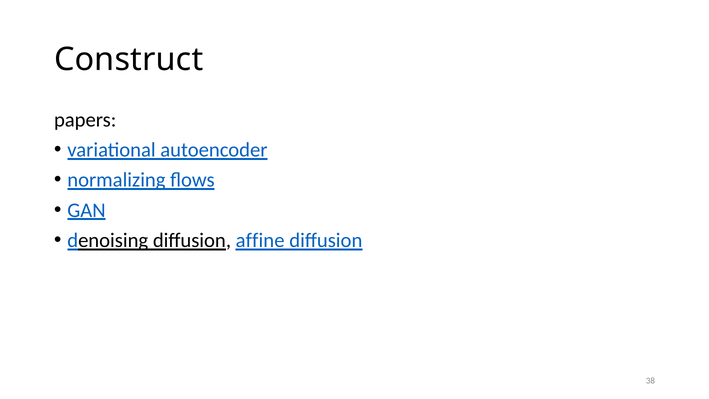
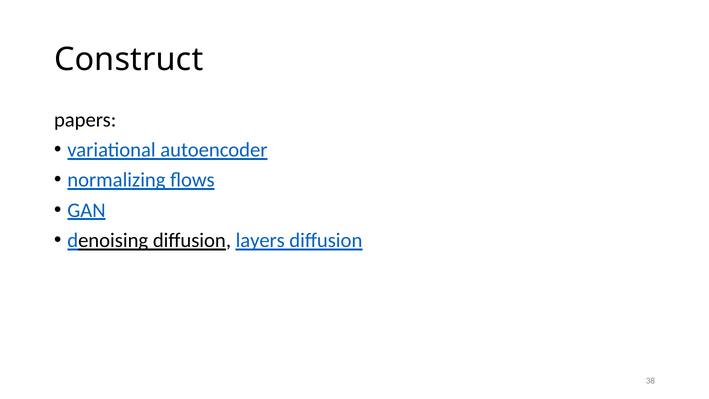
affine: affine -> layers (260, 240)
